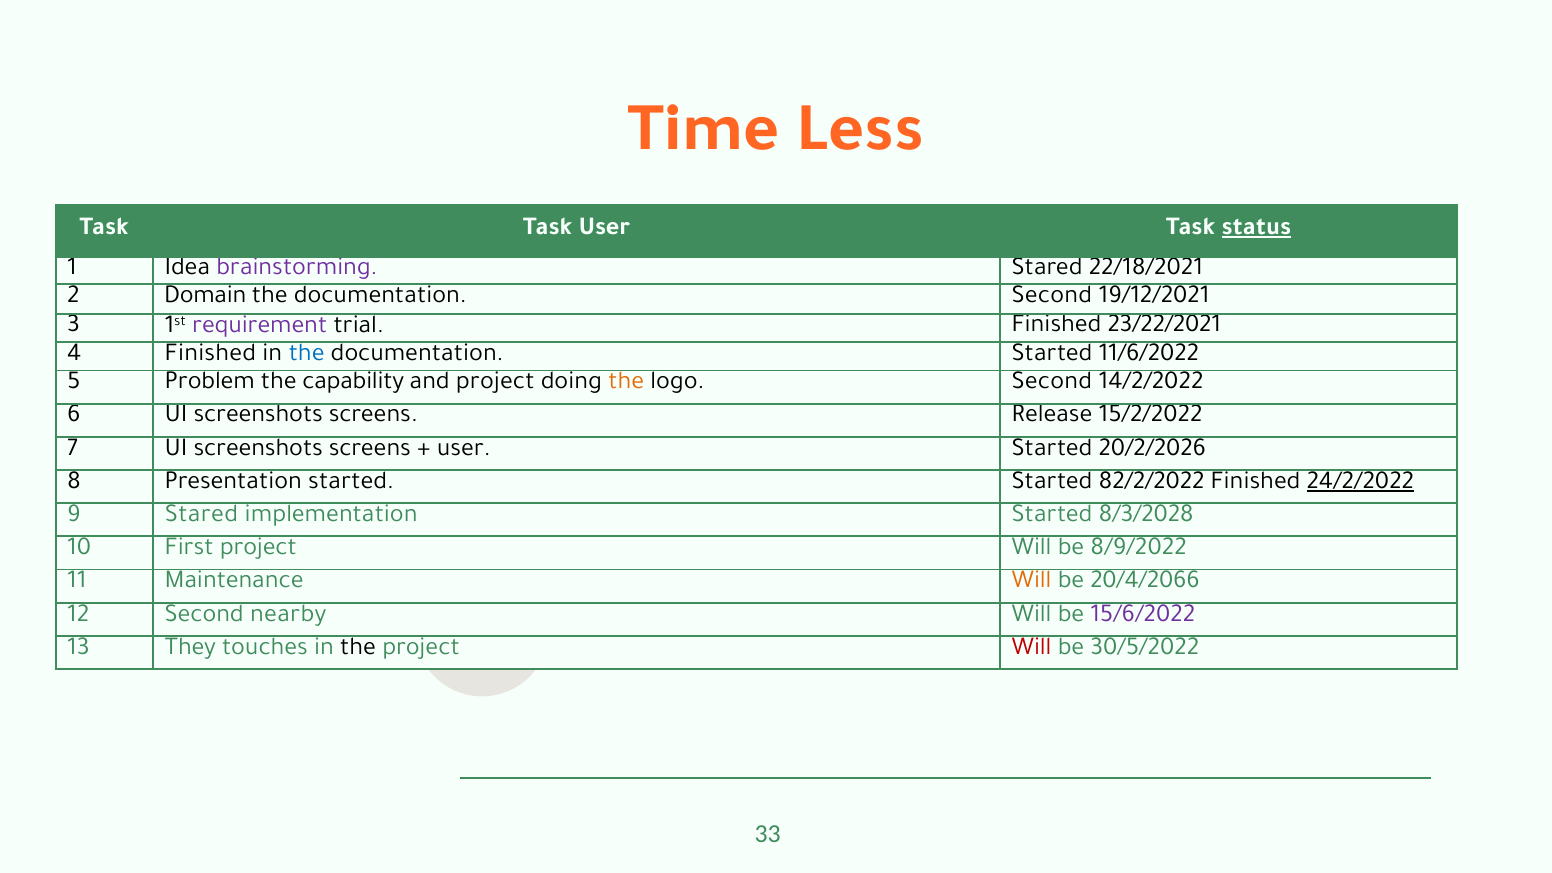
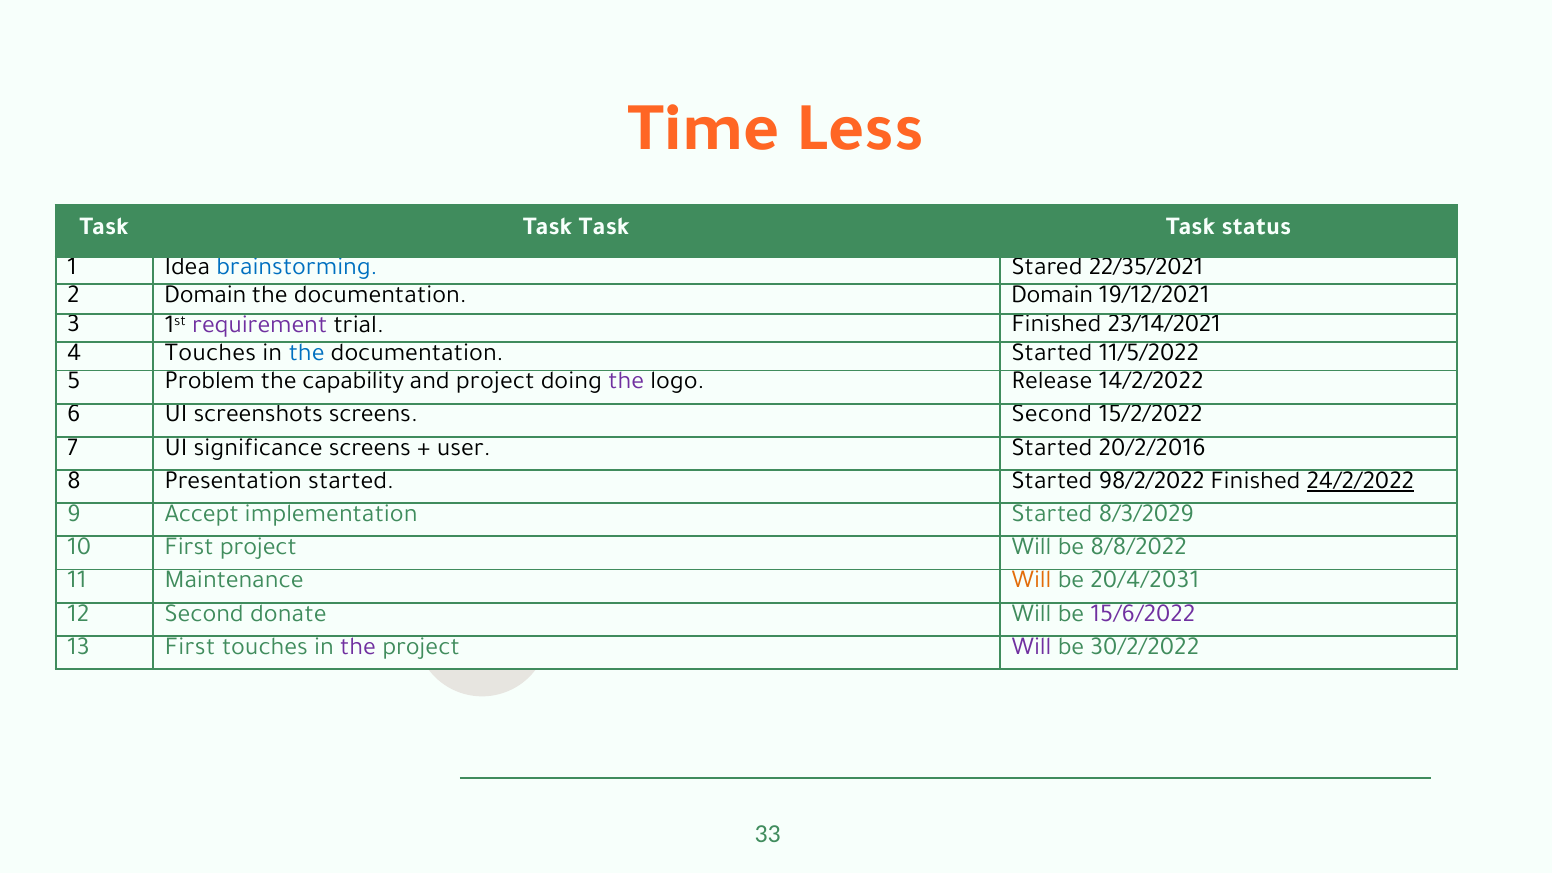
User: User -> Task (604, 226)
status underline: present -> none (1256, 226)
brainstorming colour: purple -> blue (297, 266)
22/18/2021: 22/18/2021 -> 22/35/2021 (1146, 266)
documentation Second: Second -> Domain (1052, 294)
23/22/2021: 23/22/2021 -> 23/14/2021 (1164, 323)
4 Finished: Finished -> Touches (210, 352)
11/6/2022: 11/6/2022 -> 11/5/2022 (1149, 352)
the colour: orange -> purple (626, 380)
logo Second: Second -> Release (1052, 380)
screens Release: Release -> Second (1052, 413)
7 UI screenshots: screenshots -> significance (258, 447)
20/2/2026: 20/2/2026 -> 20/2/2016 (1152, 447)
82/2/2022: 82/2/2022 -> 98/2/2022 (1152, 480)
9 Stared: Stared -> Accept (202, 513)
8/3/2028: 8/3/2028 -> 8/3/2029 (1146, 513)
8/9/2022: 8/9/2022 -> 8/8/2022 (1139, 546)
20/4/2066: 20/4/2066 -> 20/4/2031 (1145, 579)
nearby: nearby -> donate (288, 613)
13 They: They -> First (190, 646)
the colour: black -> purple (358, 646)
Will colour: red -> purple (1032, 646)
30/5/2022: 30/5/2022 -> 30/2/2022 (1145, 646)
